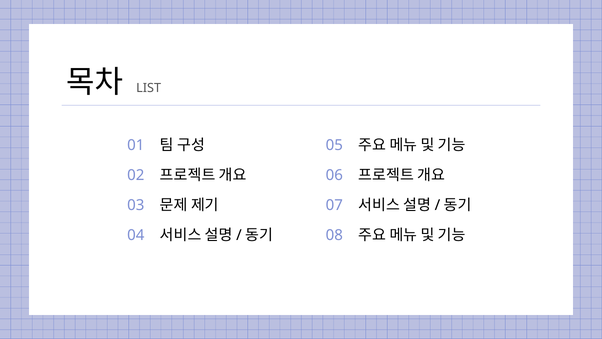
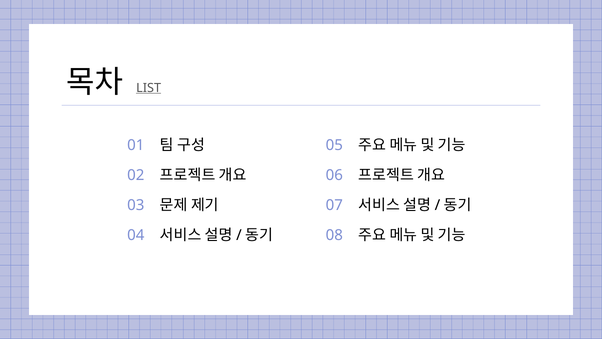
LIST underline: none -> present (149, 88)
